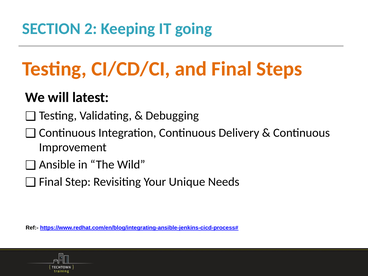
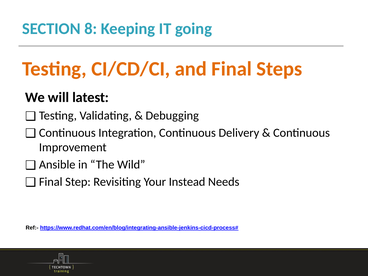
2: 2 -> 8 (91, 29)
Unique: Unique -> Instead (187, 182)
